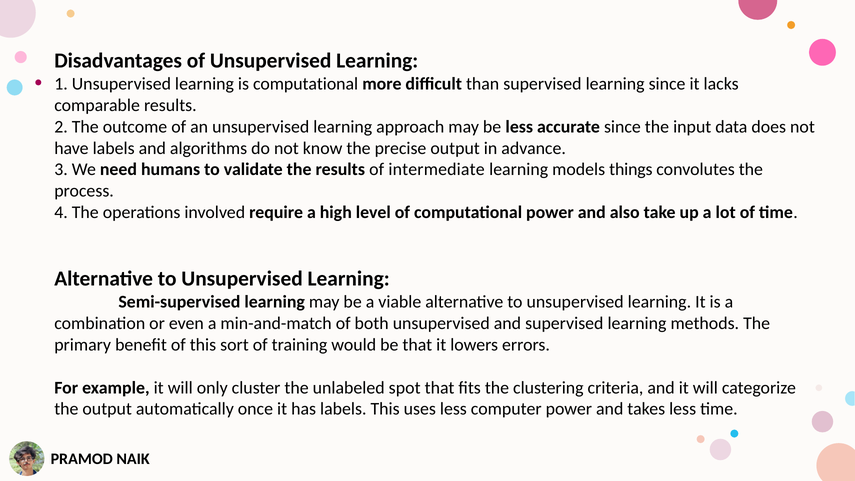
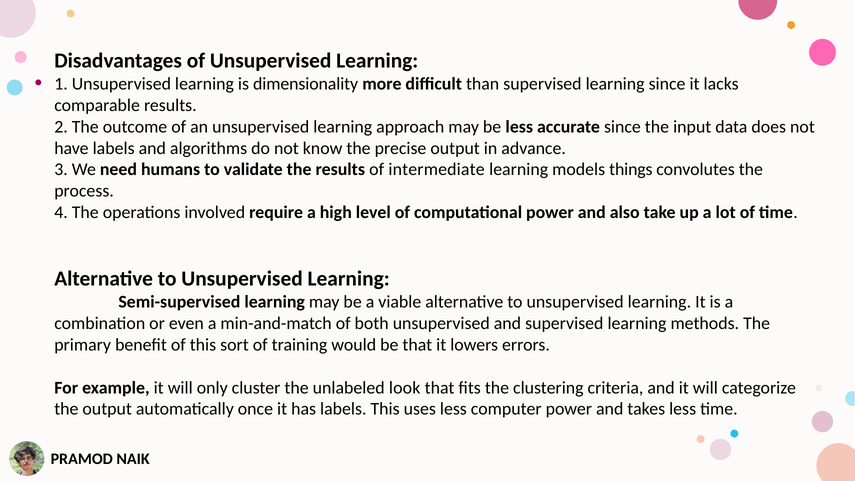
is computational: computational -> dimensionality (306, 84)
spot: spot -> look (405, 388)
